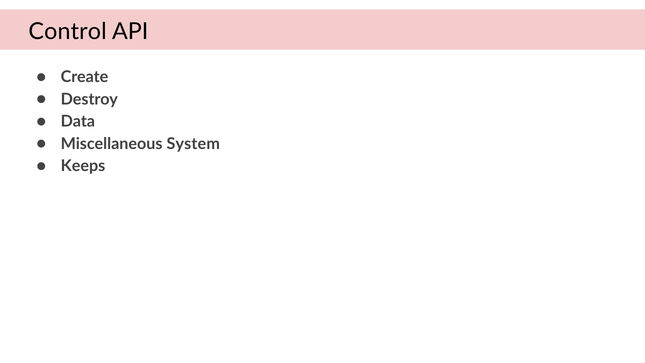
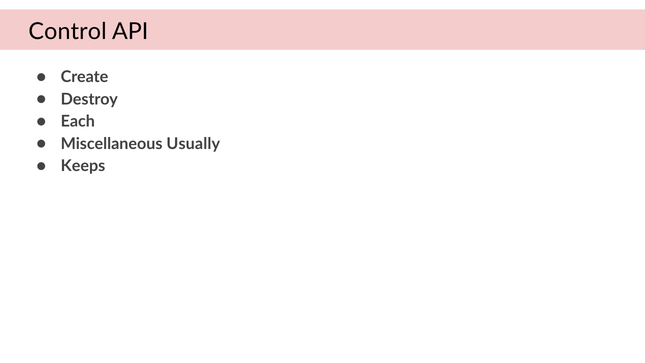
Data: Data -> Each (78, 121)
System: System -> Usually (193, 144)
